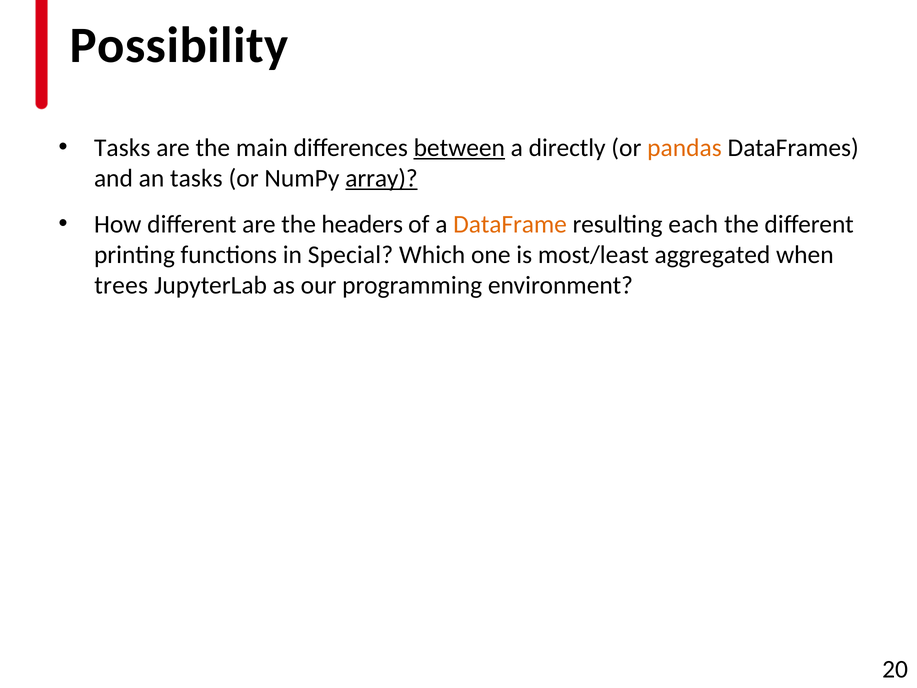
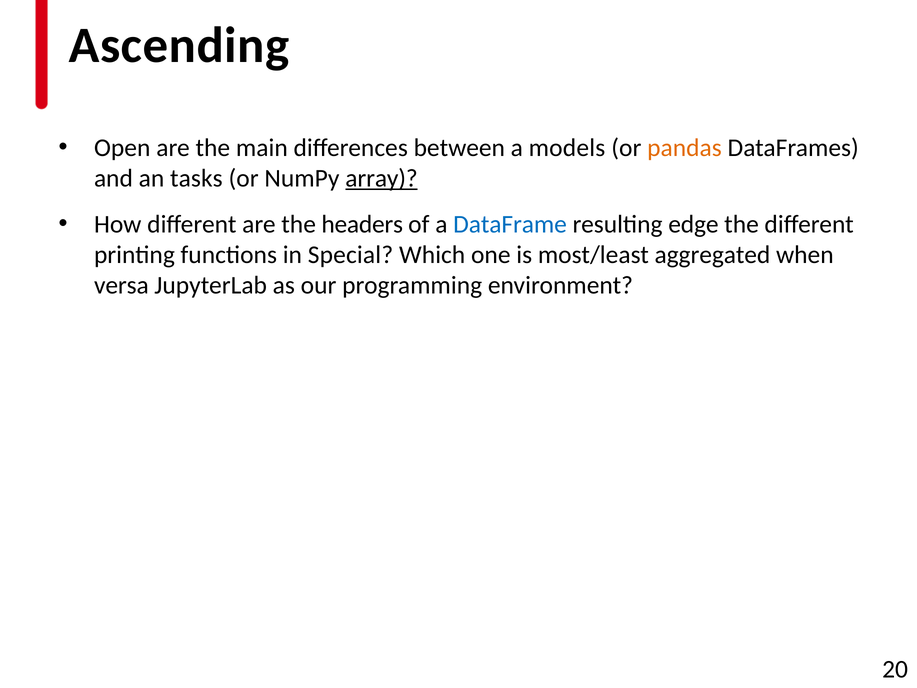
Possibility: Possibility -> Ascending (179, 46)
Tasks: Tasks -> Open (122, 148)
between underline: present -> none (459, 148)
directly: directly -> models (567, 148)
DataFrame colour: orange -> blue (510, 224)
each: each -> edge (693, 224)
trees: trees -> versa (121, 285)
